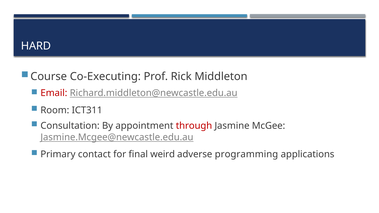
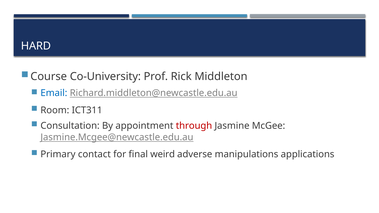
Co-Executing: Co-Executing -> Co-University (105, 77)
Email colour: red -> blue (54, 93)
programming: programming -> manipulations (247, 154)
